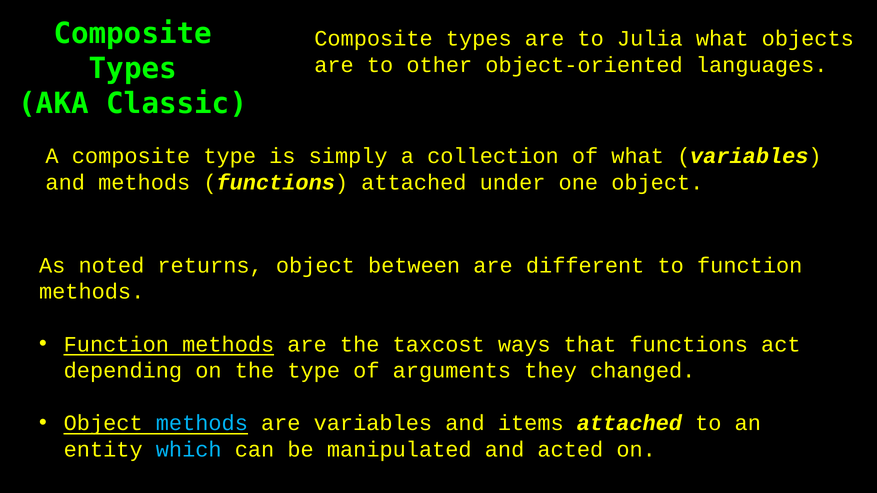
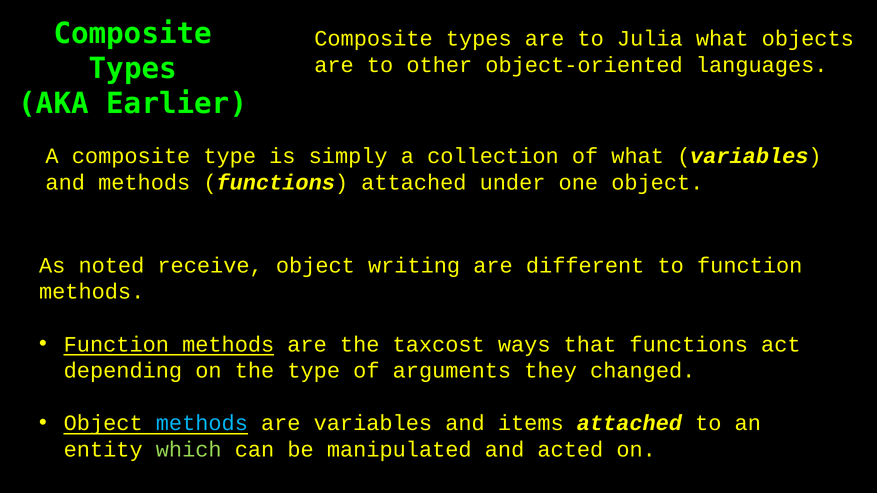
Classic: Classic -> Earlier (177, 104)
returns: returns -> receive (210, 266)
between: between -> writing (414, 266)
which colour: light blue -> light green (189, 450)
